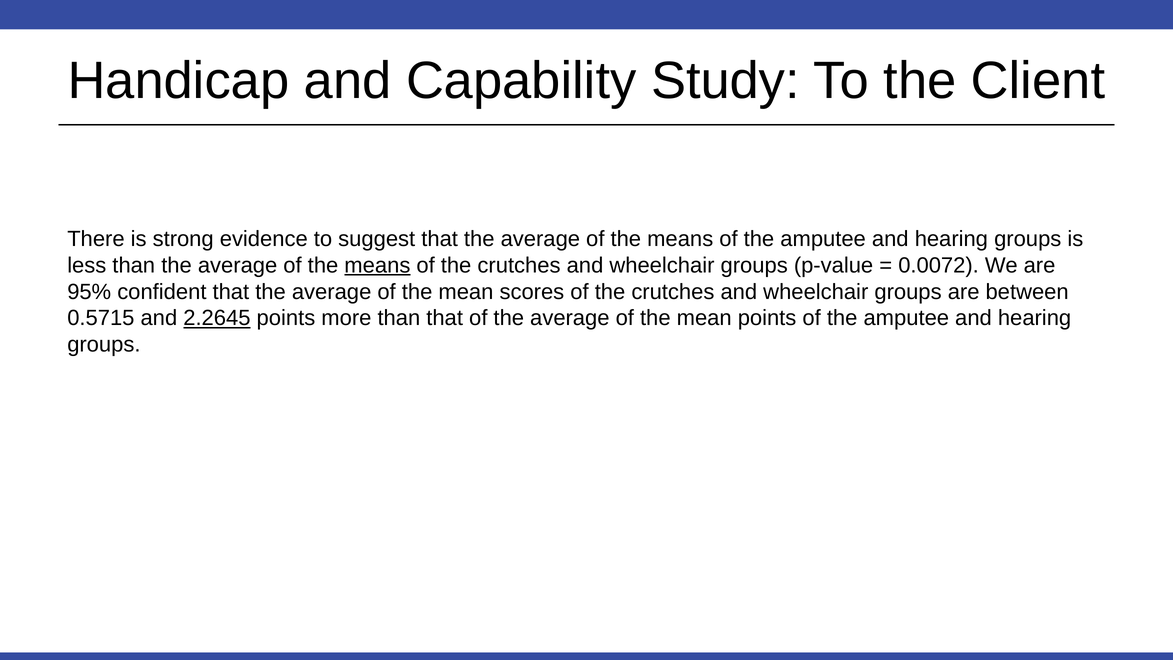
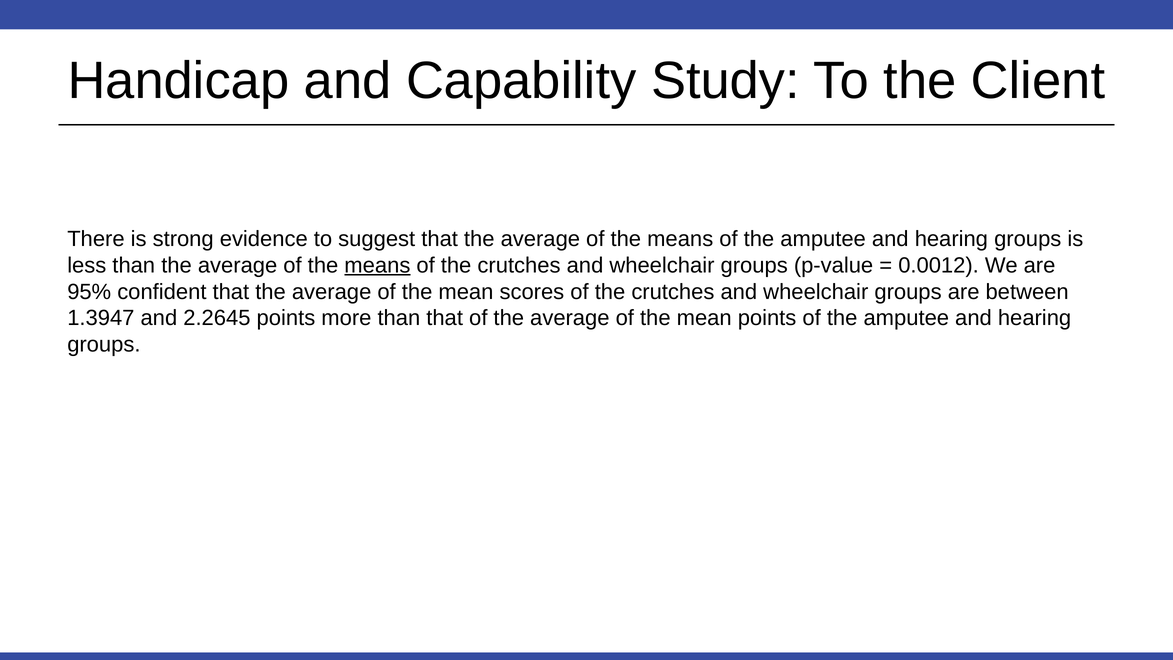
0.0072: 0.0072 -> 0.0012 (939, 265)
0.5715: 0.5715 -> 1.3947 (101, 318)
2.2645 underline: present -> none (217, 318)
